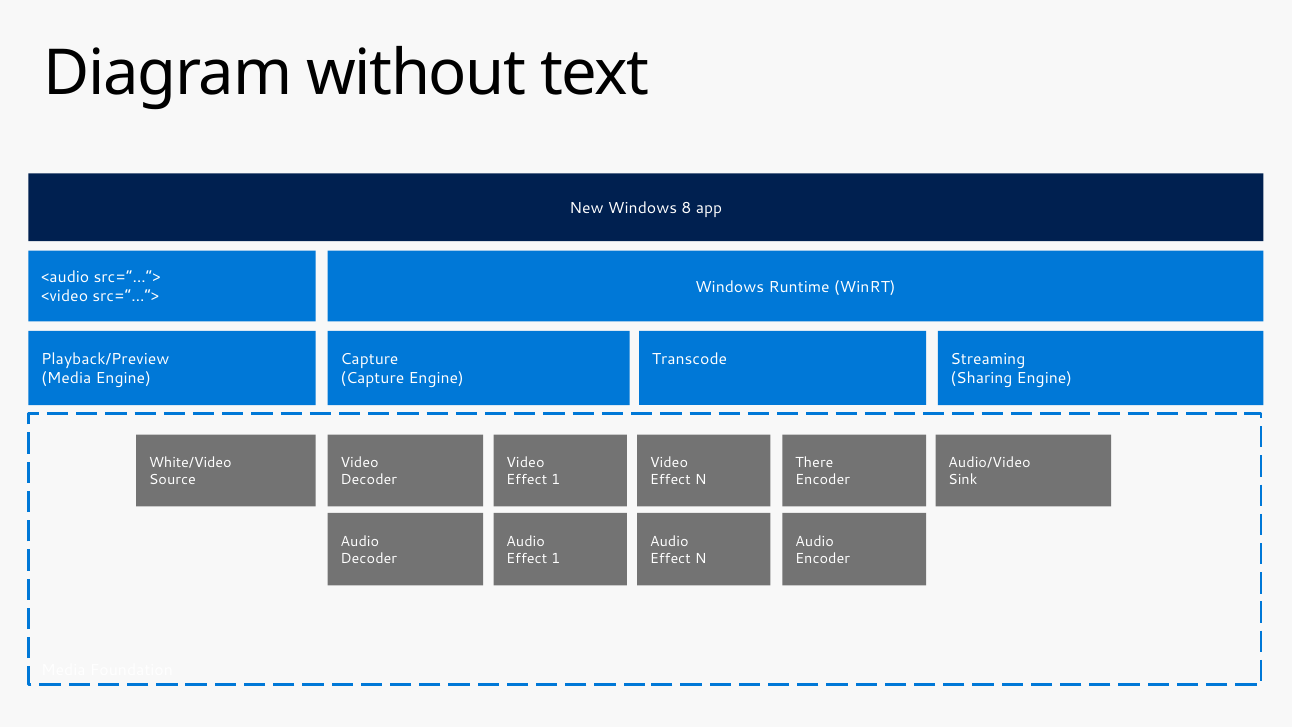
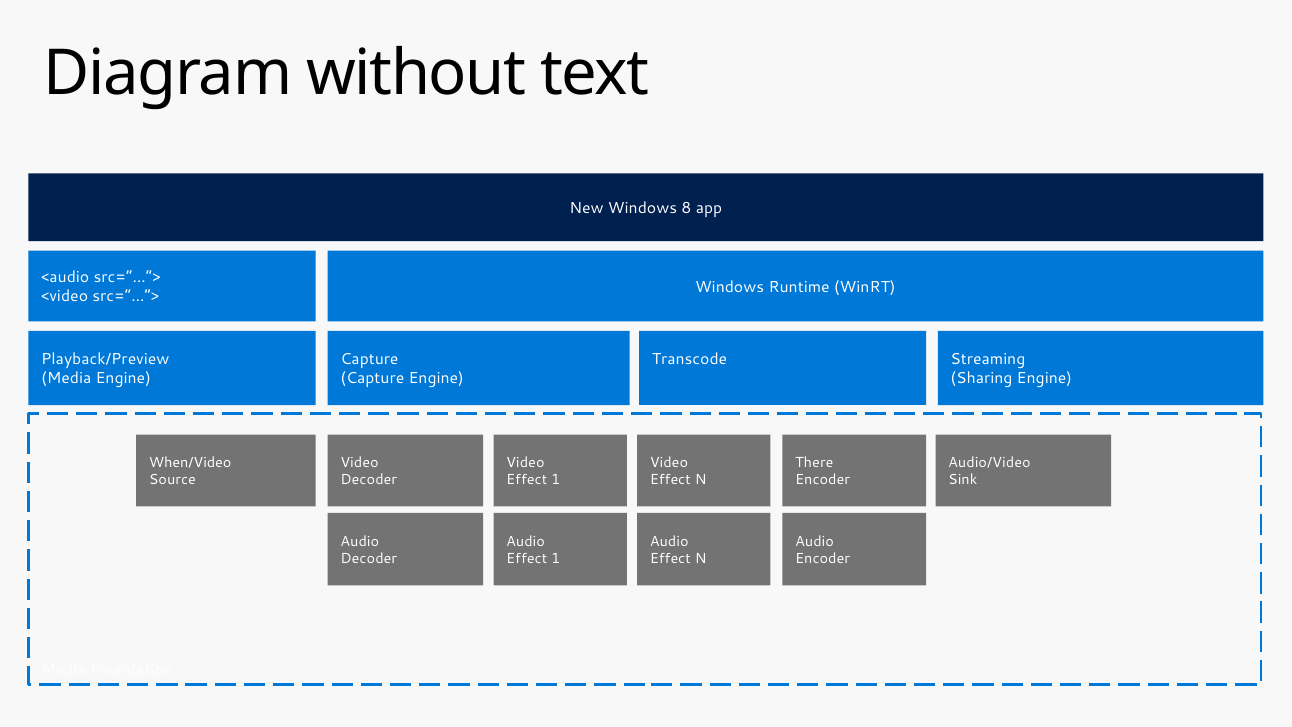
White/Video: White/Video -> When/Video (190, 462)
